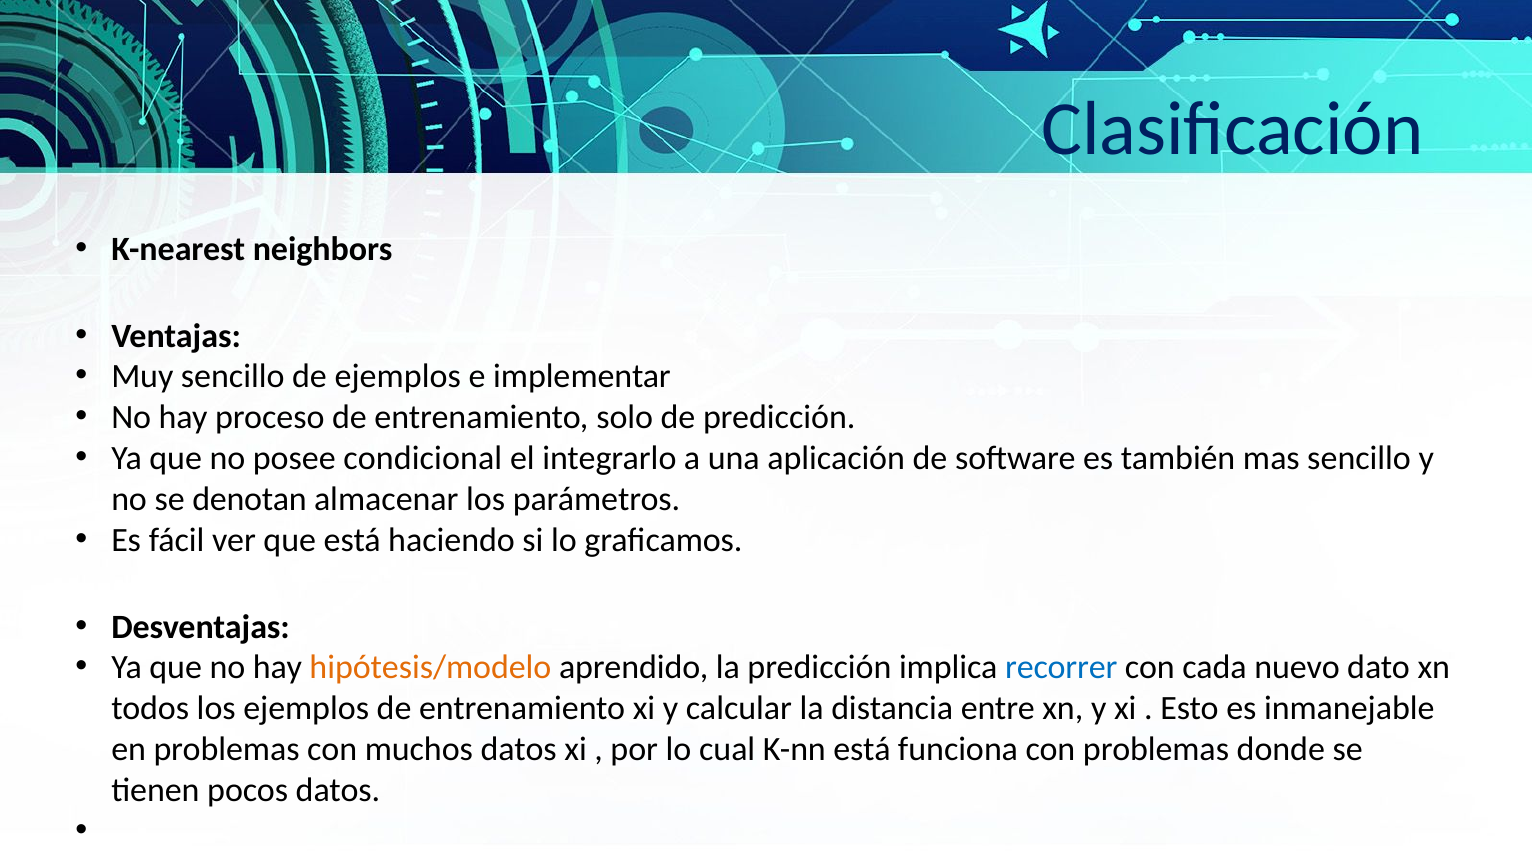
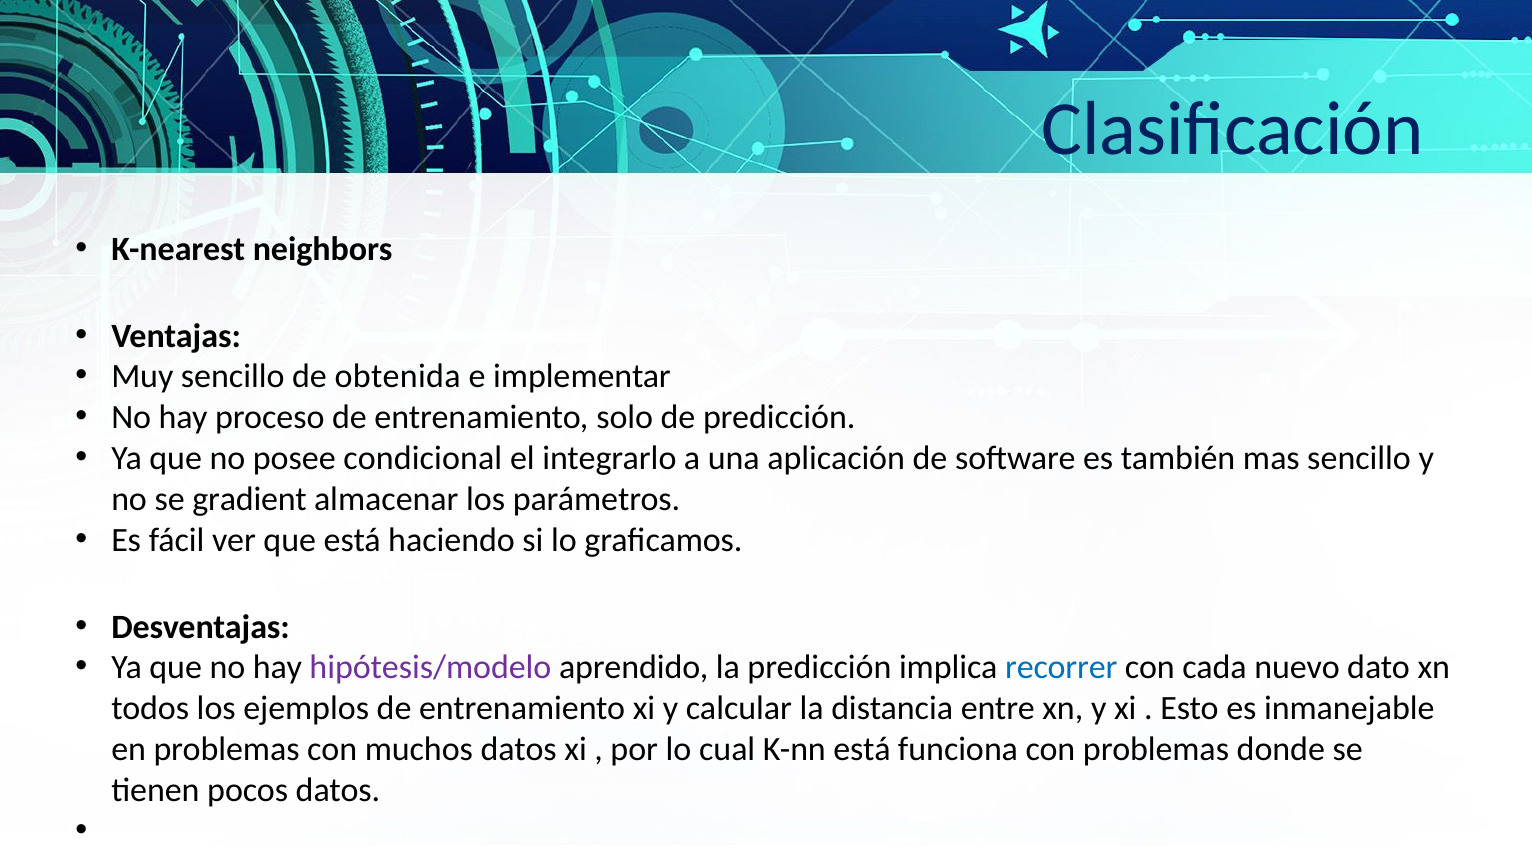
de ejemplos: ejemplos -> obtenida (398, 377)
denotan: denotan -> gradient (250, 499)
hipótesis/modelo colour: orange -> purple (430, 667)
